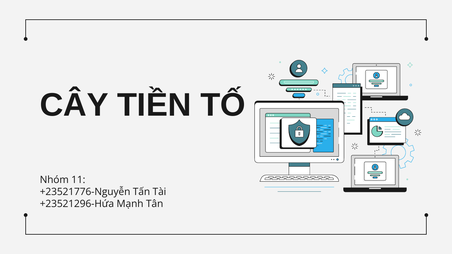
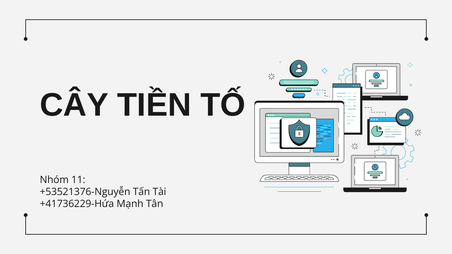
+23521776-Nguyễn: +23521776-Nguyễn -> +53521376-Nguyễn (85, 192)
+23521296-Hứa: +23521296-Hứa -> +41736229-Hứa (77, 204)
